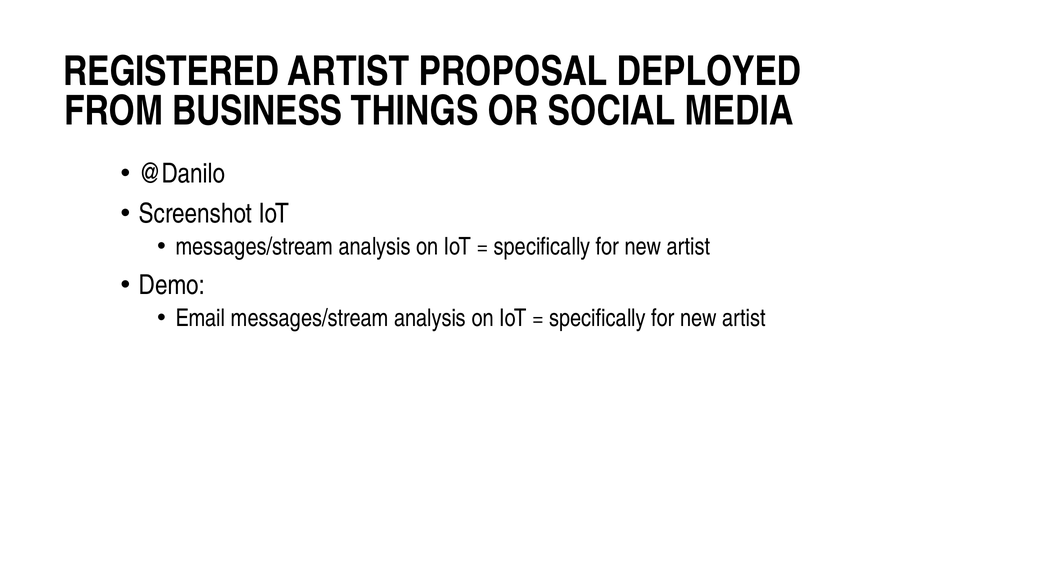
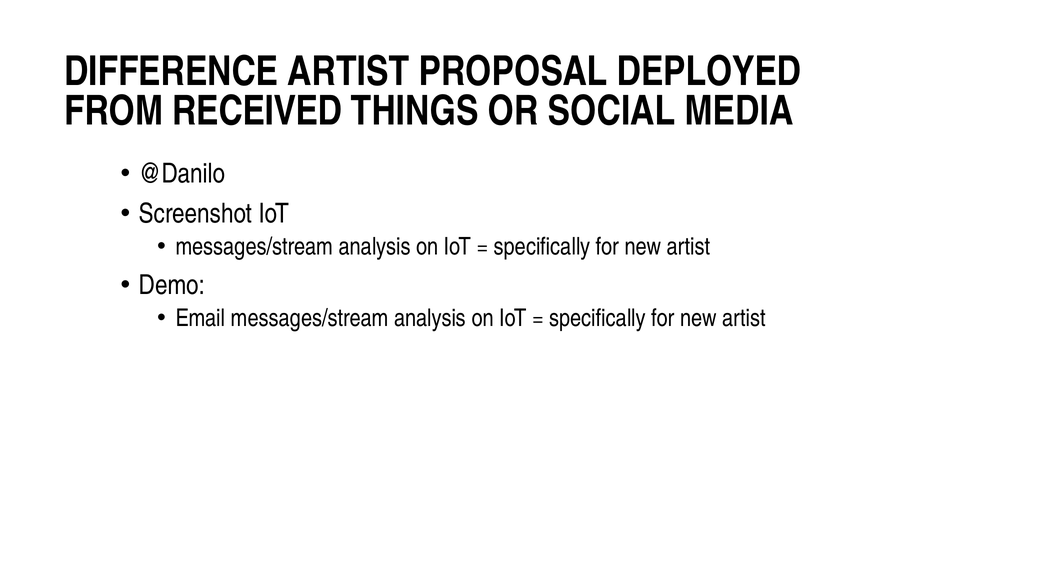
REGISTERED: REGISTERED -> DIFFERENCE (171, 71)
BUSINESS: BUSINESS -> RECEIVED (257, 111)
